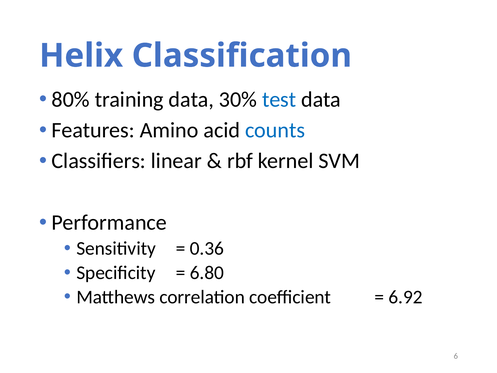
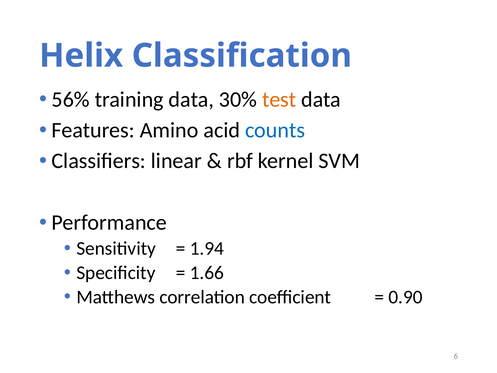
80%: 80% -> 56% (71, 99)
test colour: blue -> orange (279, 99)
0.36: 0.36 -> 1.94 (207, 248)
6.80: 6.80 -> 1.66 (207, 273)
6.92: 6.92 -> 0.90 (406, 297)
